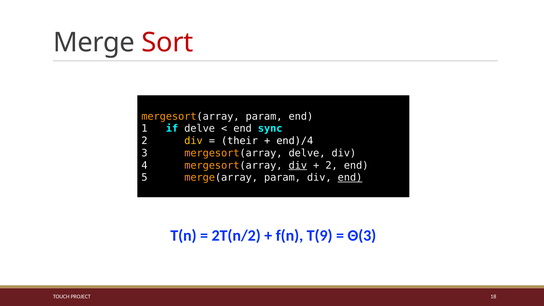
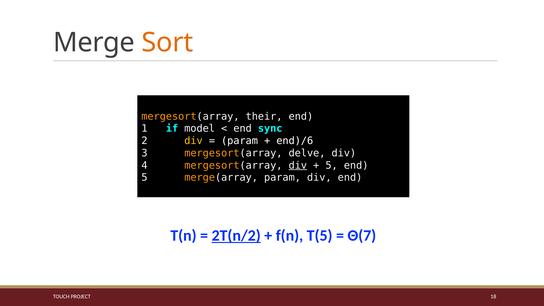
Sort colour: red -> orange (167, 42)
mergesort(array param: param -> their (264, 116)
if delve: delve -> model (200, 129)
their: their -> param (240, 141)
end)/4: end)/4 -> end)/6 (295, 141)
2: 2 -> 5 (332, 165)
end underline: present -> none (350, 178)
2T(n/2 underline: none -> present (236, 236)
T(9: T(9 -> T(5 (320, 236)
Θ(3: Θ(3 -> Θ(7 (362, 236)
